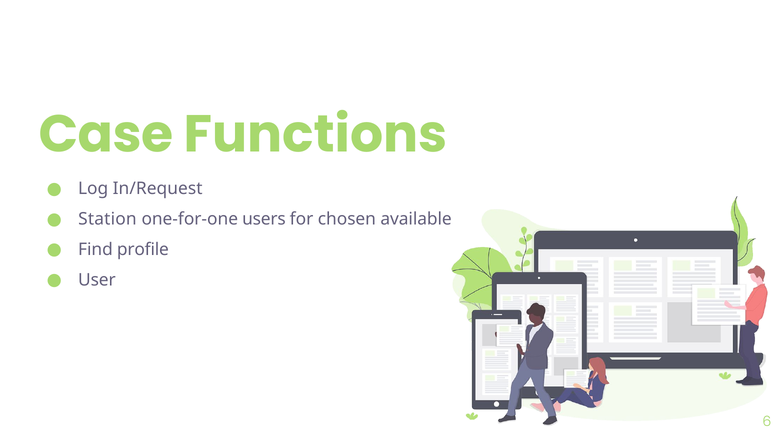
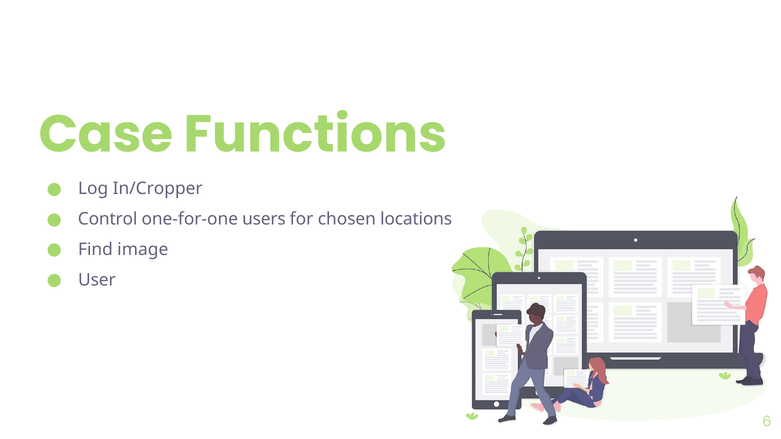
In/Request: In/Request -> In/Cropper (158, 189)
Station: Station -> Control (108, 219)
available: available -> locations (416, 219)
profile: profile -> image (143, 250)
